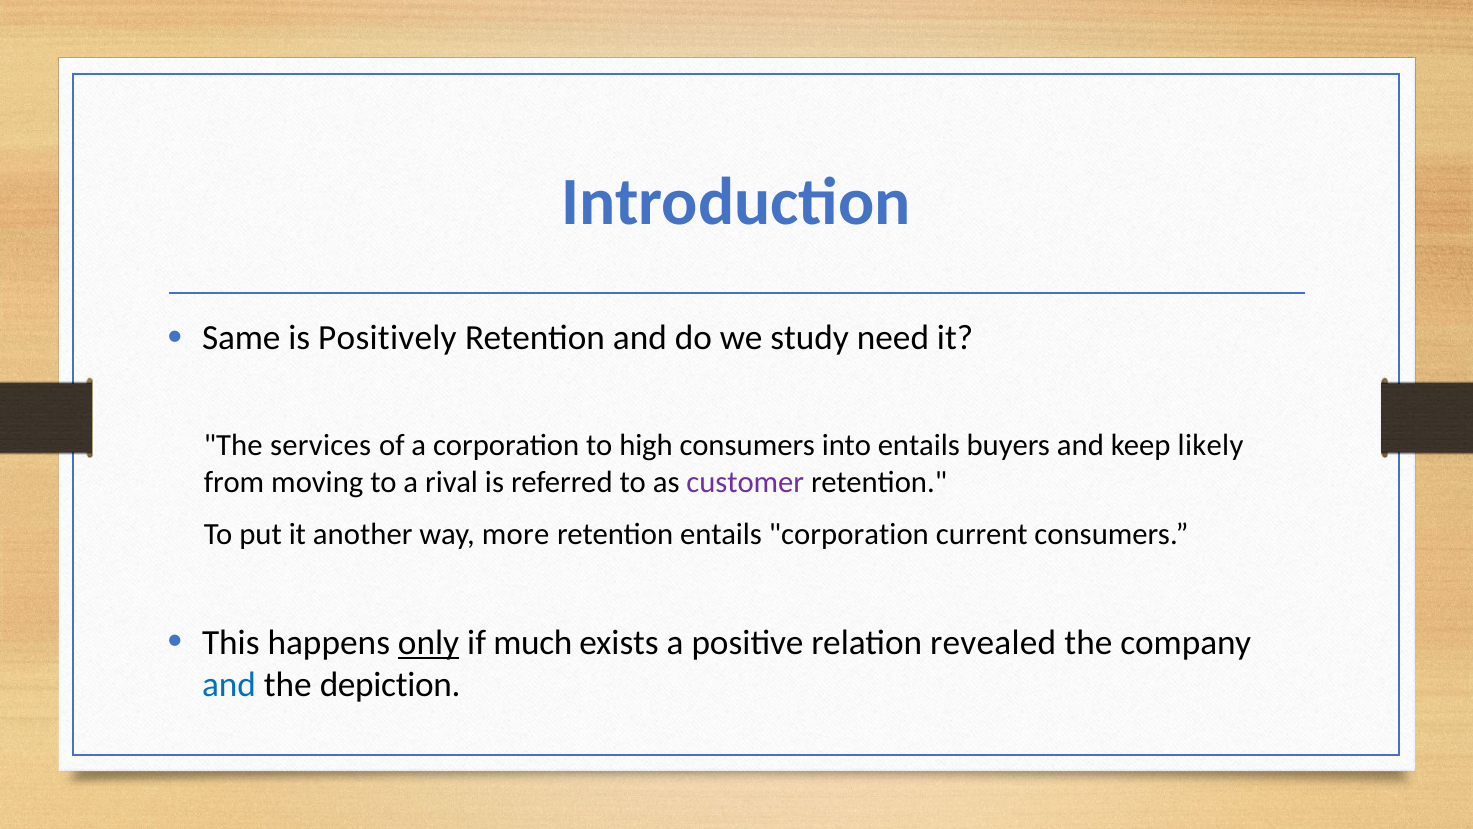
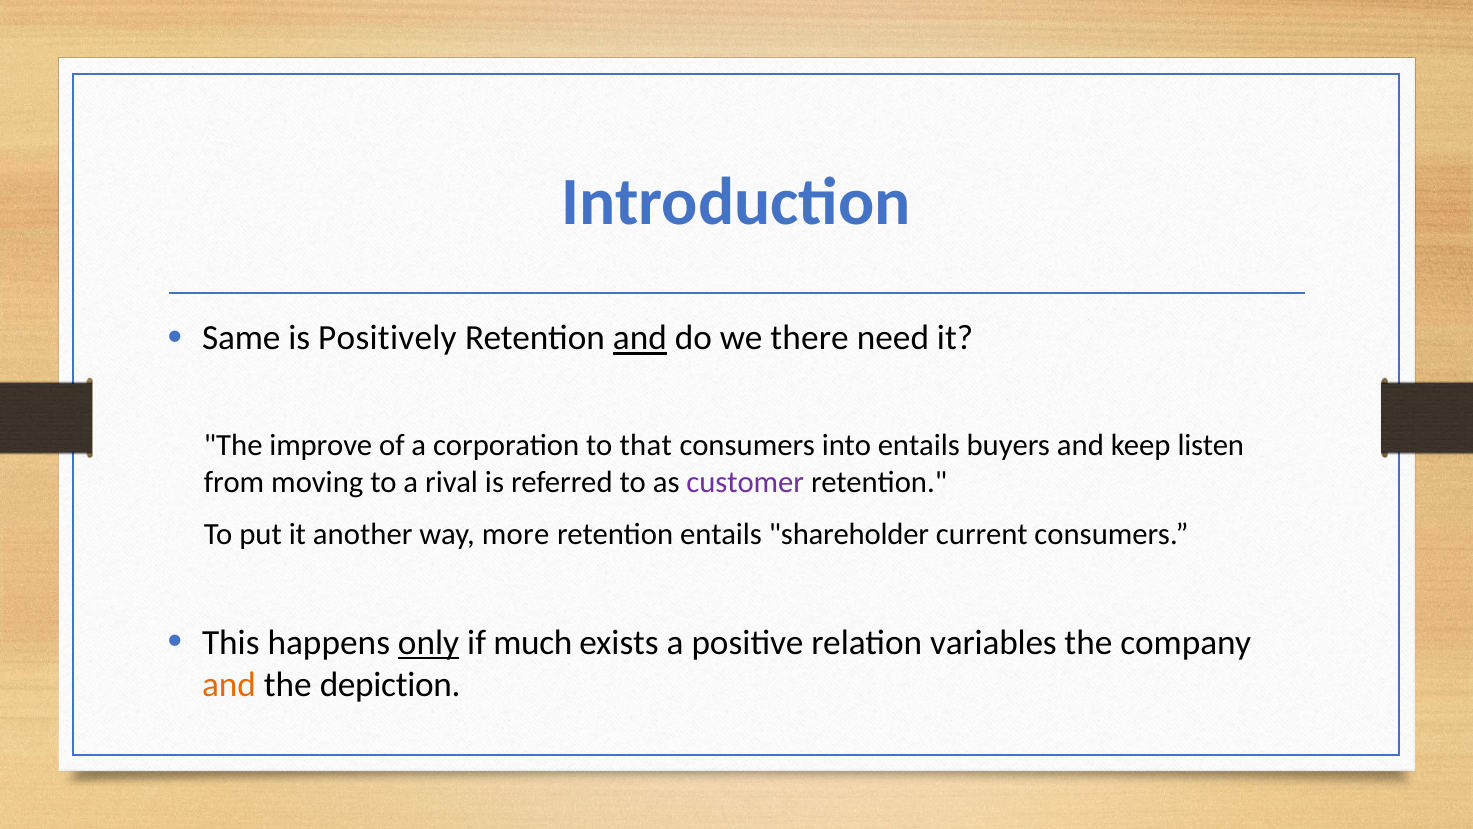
and underline: none -> present (640, 338)
study: study -> there (810, 338)
services: services -> improve (321, 445)
high: high -> that (646, 445)
likely: likely -> listen (1211, 445)
entails corporation: corporation -> shareholder (849, 534)
revealed: revealed -> variables (993, 643)
and colour: blue -> orange (229, 685)
